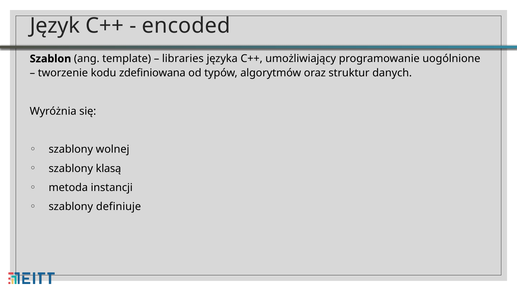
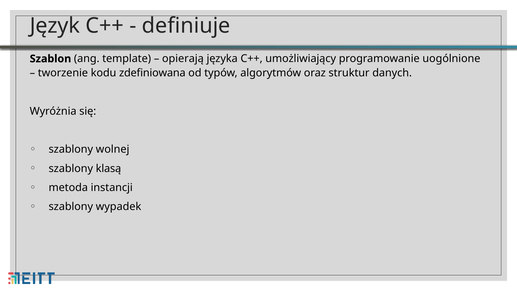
encoded: encoded -> definiuje (186, 26)
libraries: libraries -> opierają (183, 59)
definiuje: definiuje -> wypadek (119, 207)
